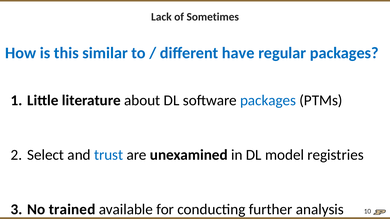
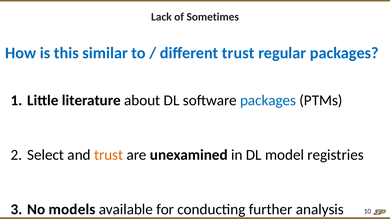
different have: have -> trust (238, 53)
trust colour: blue -> orange (109, 155)
trained: trained -> models (72, 210)
